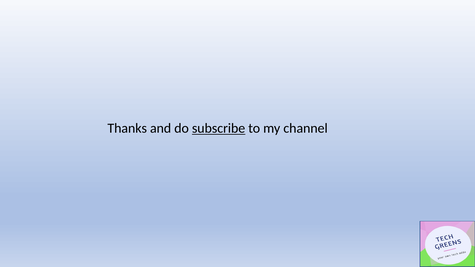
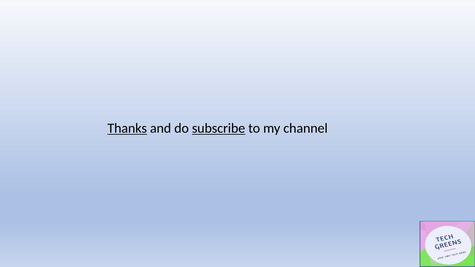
Thanks underline: none -> present (127, 128)
